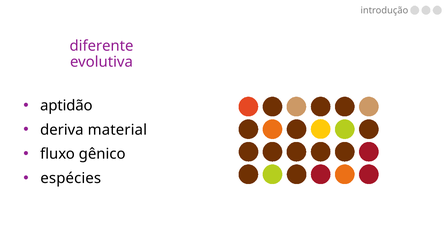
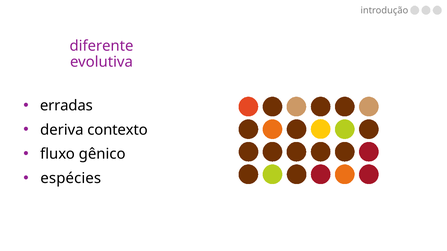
aptidão: aptidão -> erradas (66, 106)
material: material -> contexto (118, 130)
